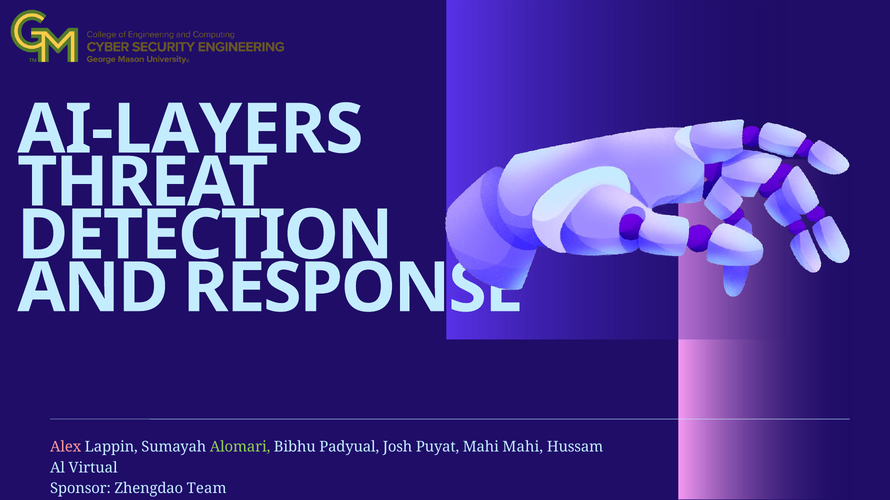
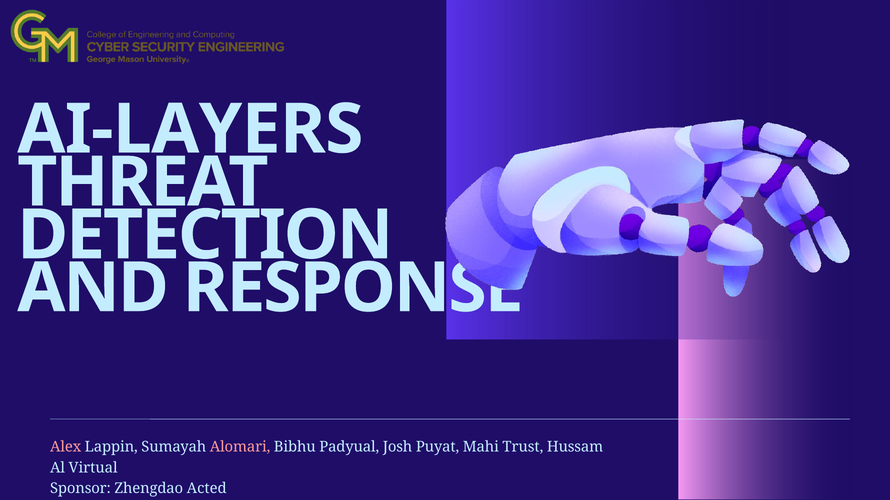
Alomari colour: light green -> pink (240, 448)
Mahi Mahi: Mahi -> Trust (523, 448)
Team: Team -> Acted (207, 489)
